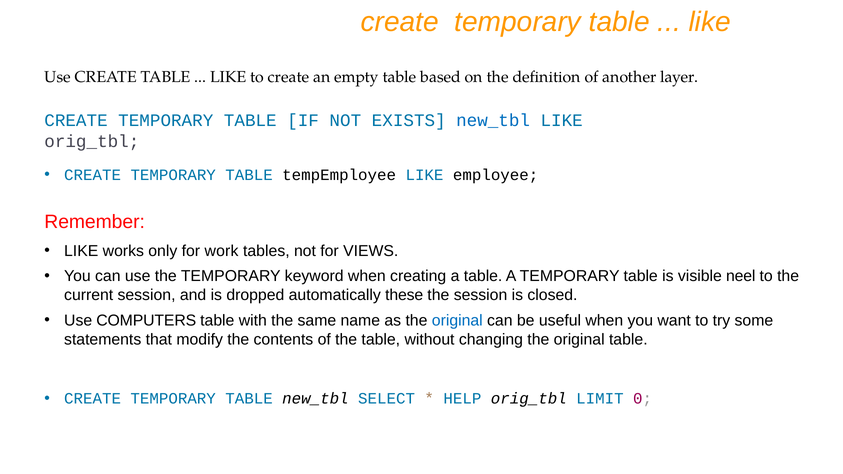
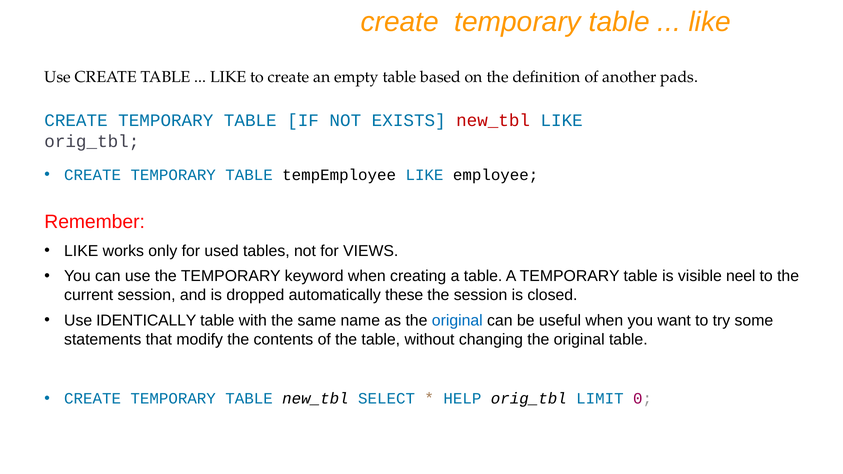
layer: layer -> pads (679, 77)
new_tbl colour: blue -> red (493, 121)
work: work -> used (222, 251)
COMPUTERS: COMPUTERS -> IDENTICALLY (146, 321)
